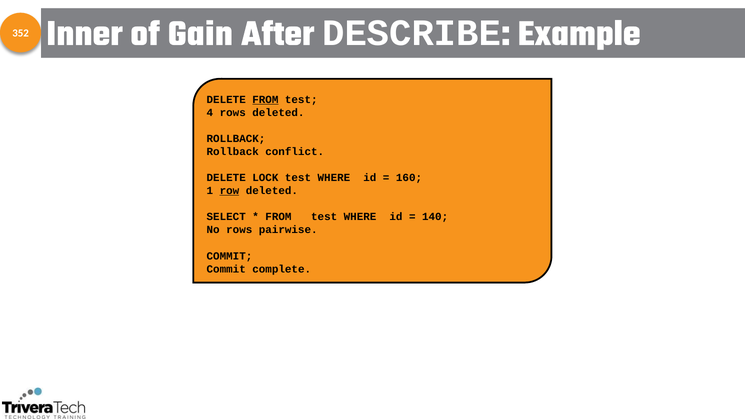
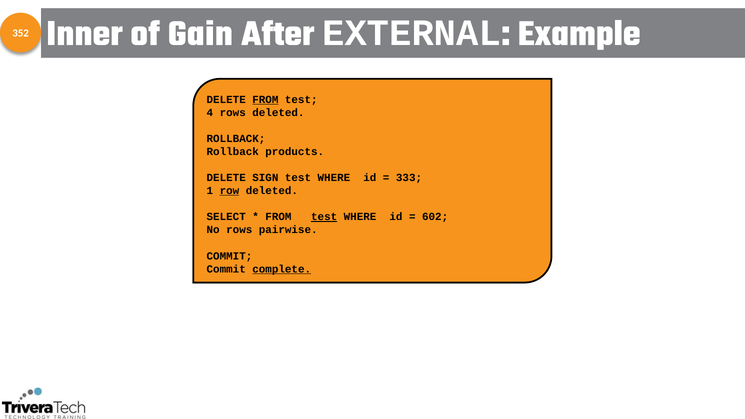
DESCRIBE: DESCRIBE -> EXTERNAL (412, 33)
conflict: conflict -> products (295, 152)
LOCK: LOCK -> SIGN (265, 178)
160: 160 -> 333 (409, 178)
test underline: none -> present (324, 217)
140: 140 -> 602 (435, 217)
complete underline: none -> present (282, 269)
